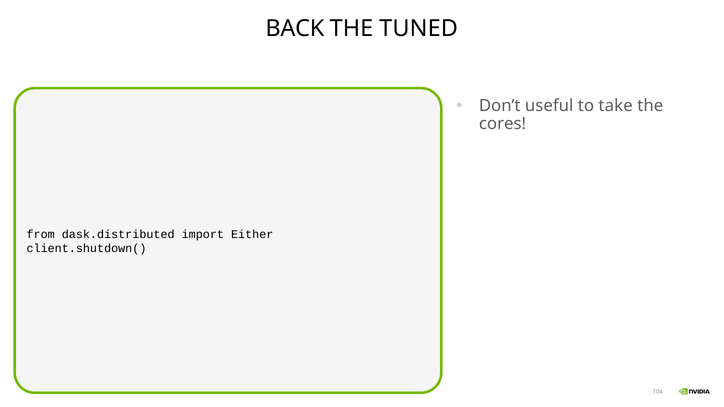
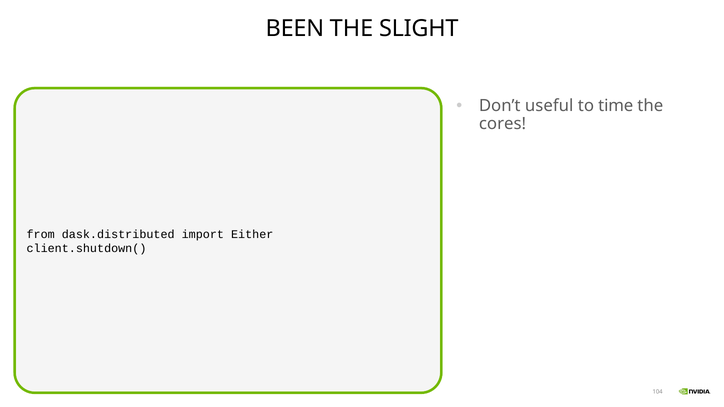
BACK: BACK -> BEEN (295, 29)
TUNED: TUNED -> SLIGHT (419, 29)
take: take -> time (616, 106)
